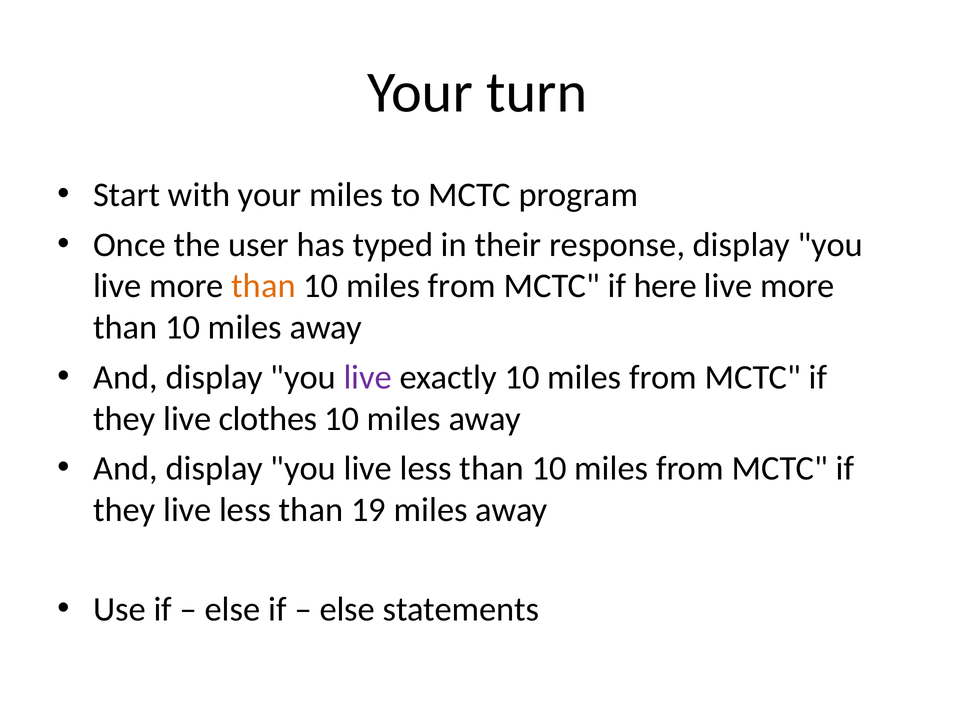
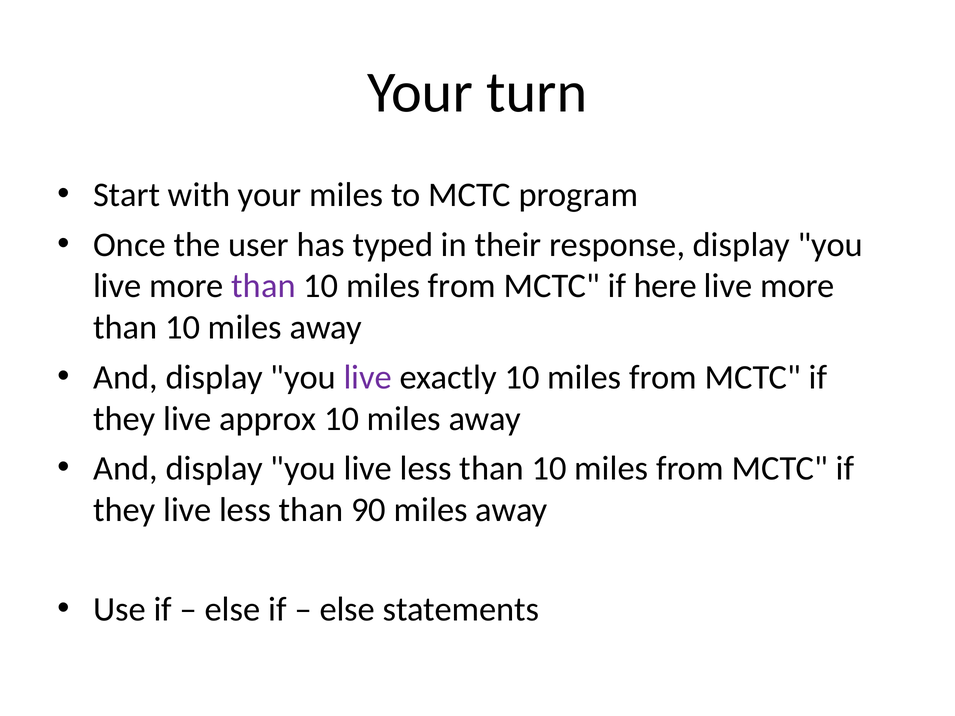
than colour: orange -> purple (264, 286)
clothes: clothes -> approx (268, 419)
19: 19 -> 90 (368, 510)
